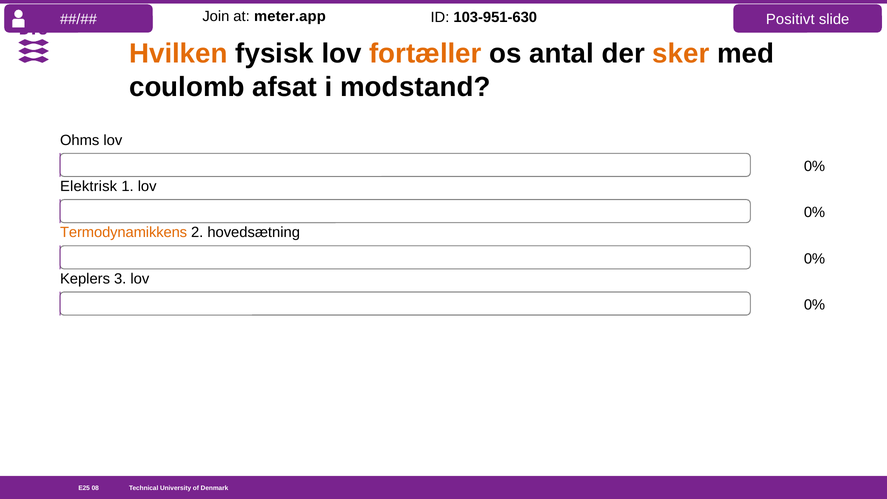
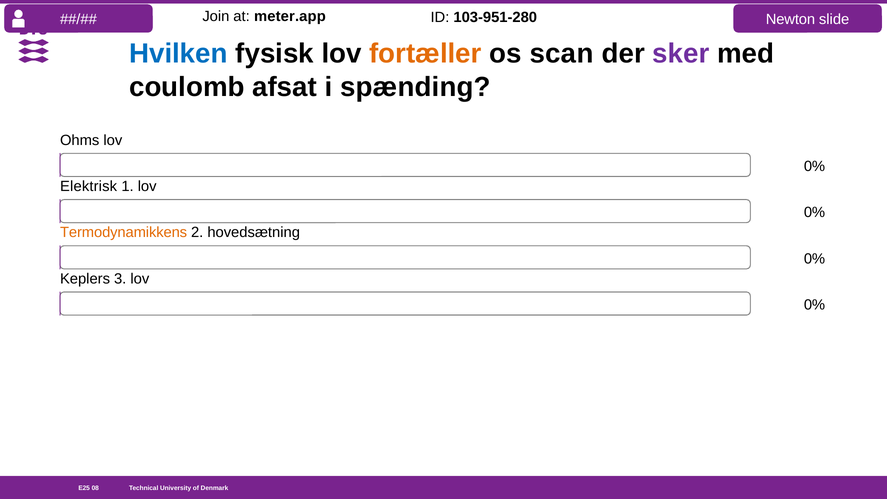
103-951-630: 103-951-630 -> 103-951-280 (495, 17)
Positivt: Positivt -> Newton (790, 19)
Hvilken colour: orange -> blue (178, 54)
antal: antal -> scan (561, 54)
sker colour: orange -> purple (681, 54)
modstand: modstand -> spænding (415, 87)
